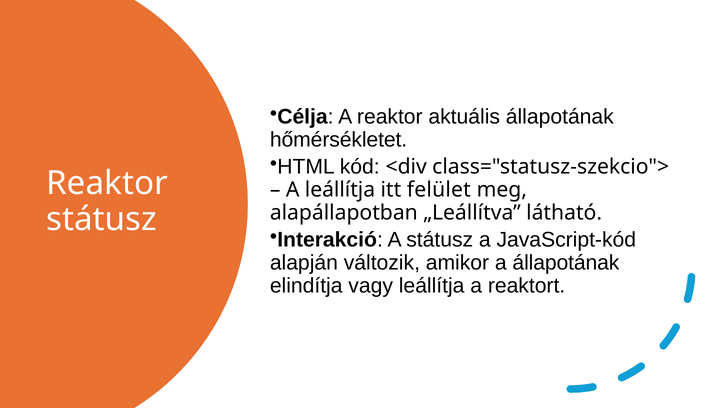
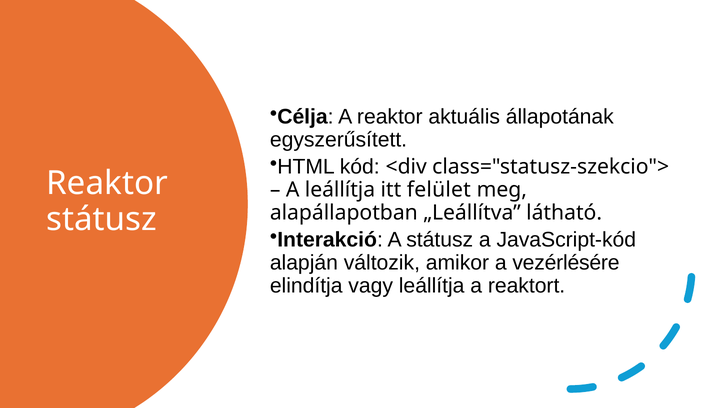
hőmérsékletet: hőmérsékletet -> egyszerűsített (338, 140)
a állapotának: állapotának -> vezérlésére (566, 263)
